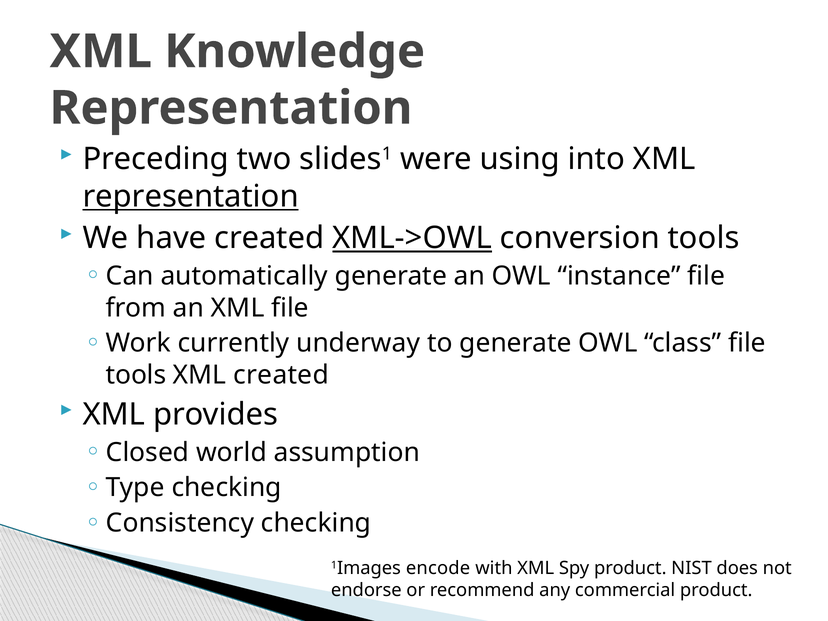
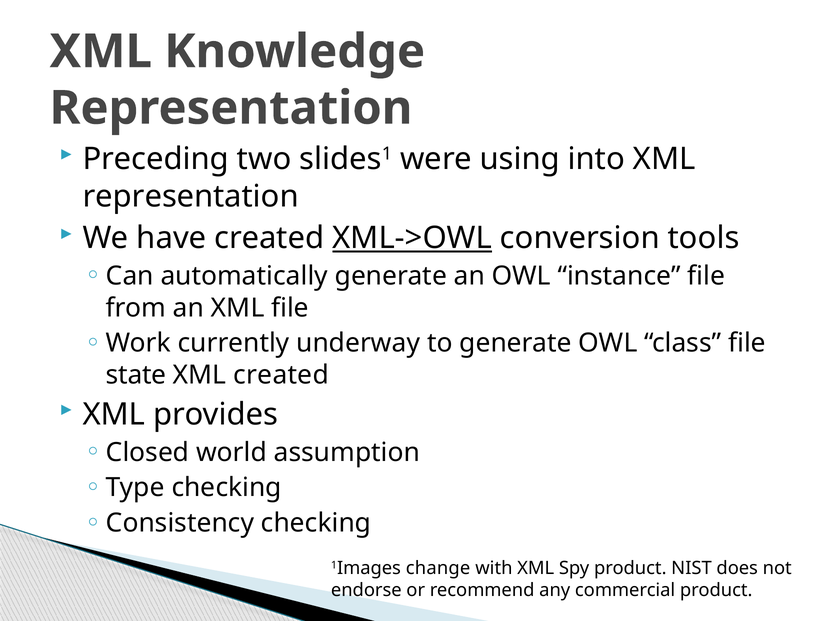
representation underline: present -> none (191, 196)
tools: tools -> state (136, 375)
encode: encode -> change (438, 568)
